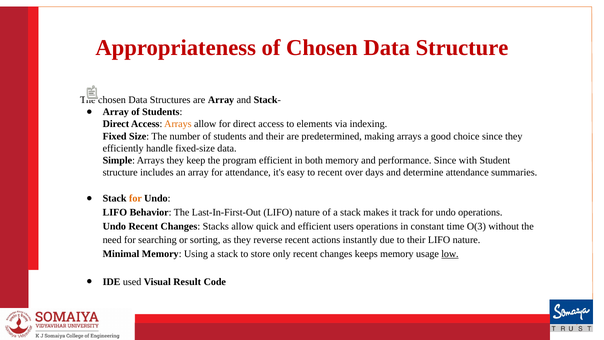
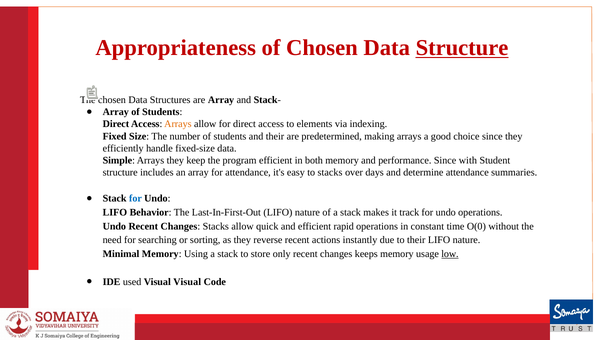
Structure underline: none -> present (462, 48)
to recent: recent -> stacks (330, 172)
for colour: orange -> blue (136, 198)
users: users -> rapid (344, 226)
O(3: O(3 -> O(0 (476, 226)
Visual Result: Result -> Visual (187, 282)
